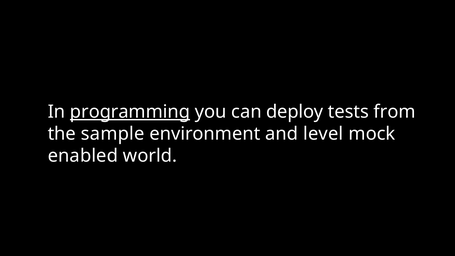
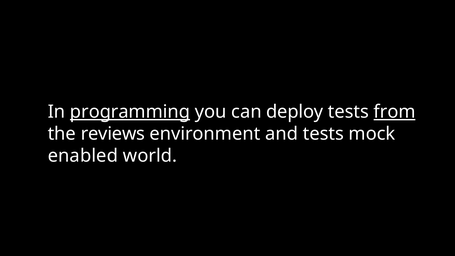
from underline: none -> present (395, 112)
sample: sample -> reviews (113, 134)
and level: level -> tests (323, 134)
